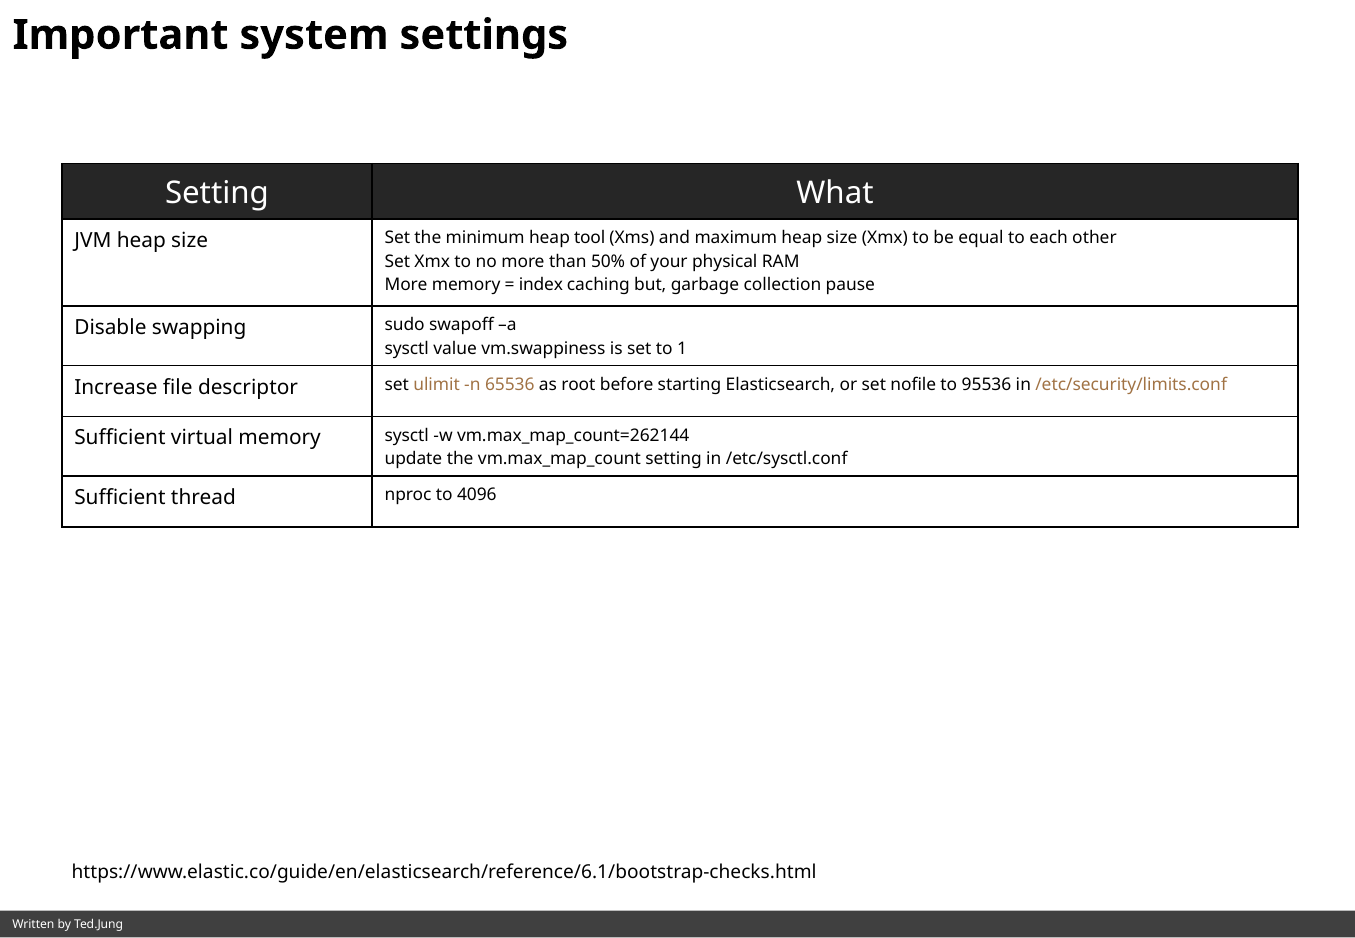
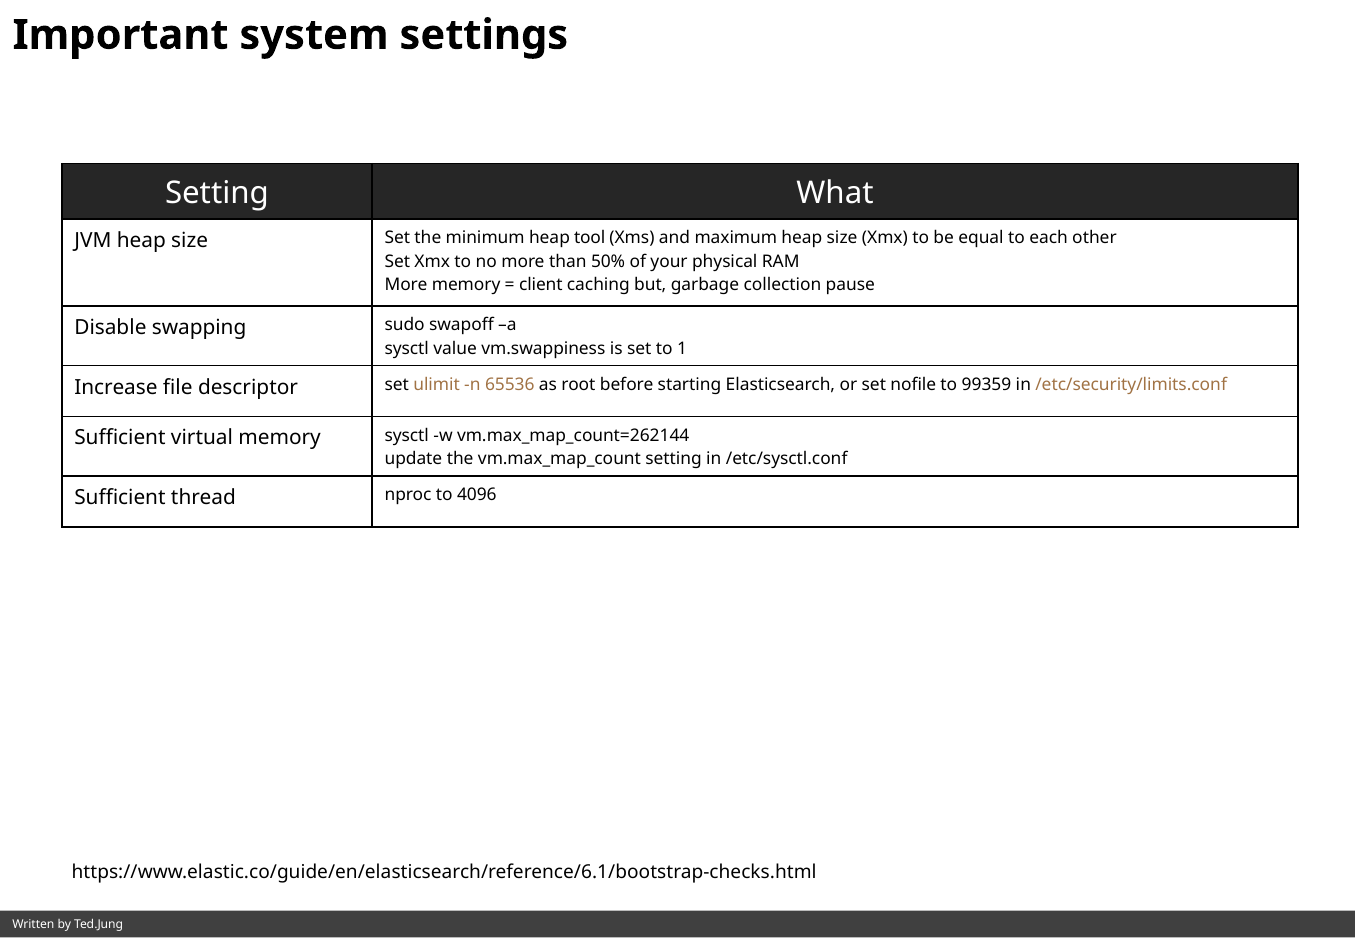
index: index -> client (541, 285)
95536: 95536 -> 99359 (986, 385)
